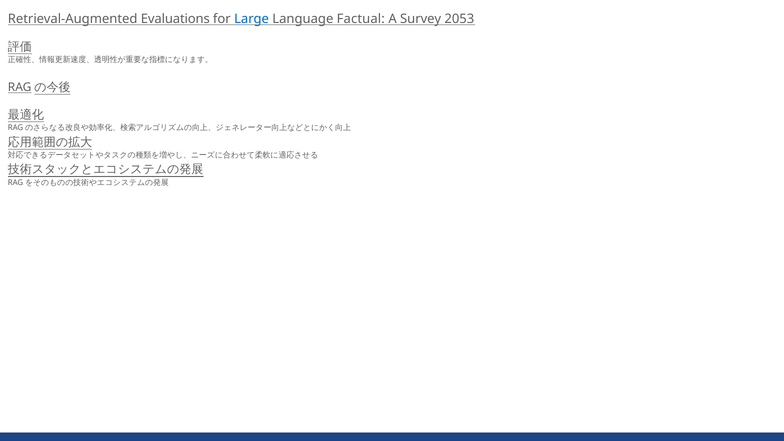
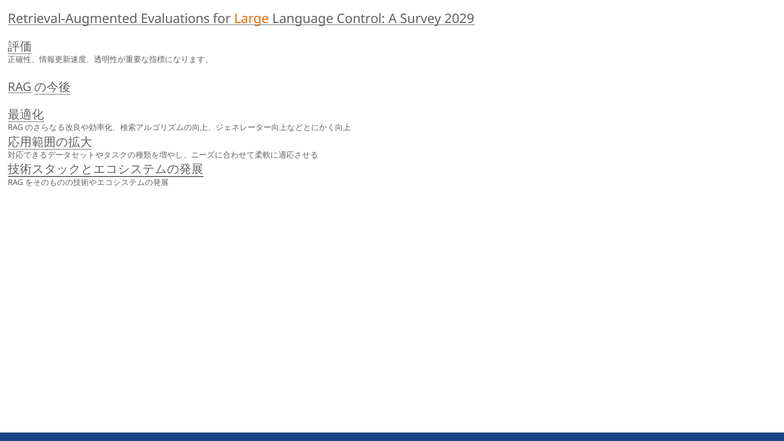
Large colour: blue -> orange (252, 19)
Factual: Factual -> Control (361, 19)
2053: 2053 -> 2029 (459, 19)
